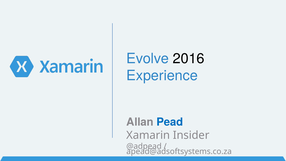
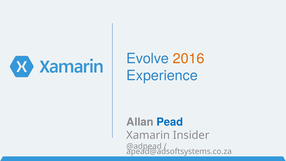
2016 colour: black -> orange (189, 58)
